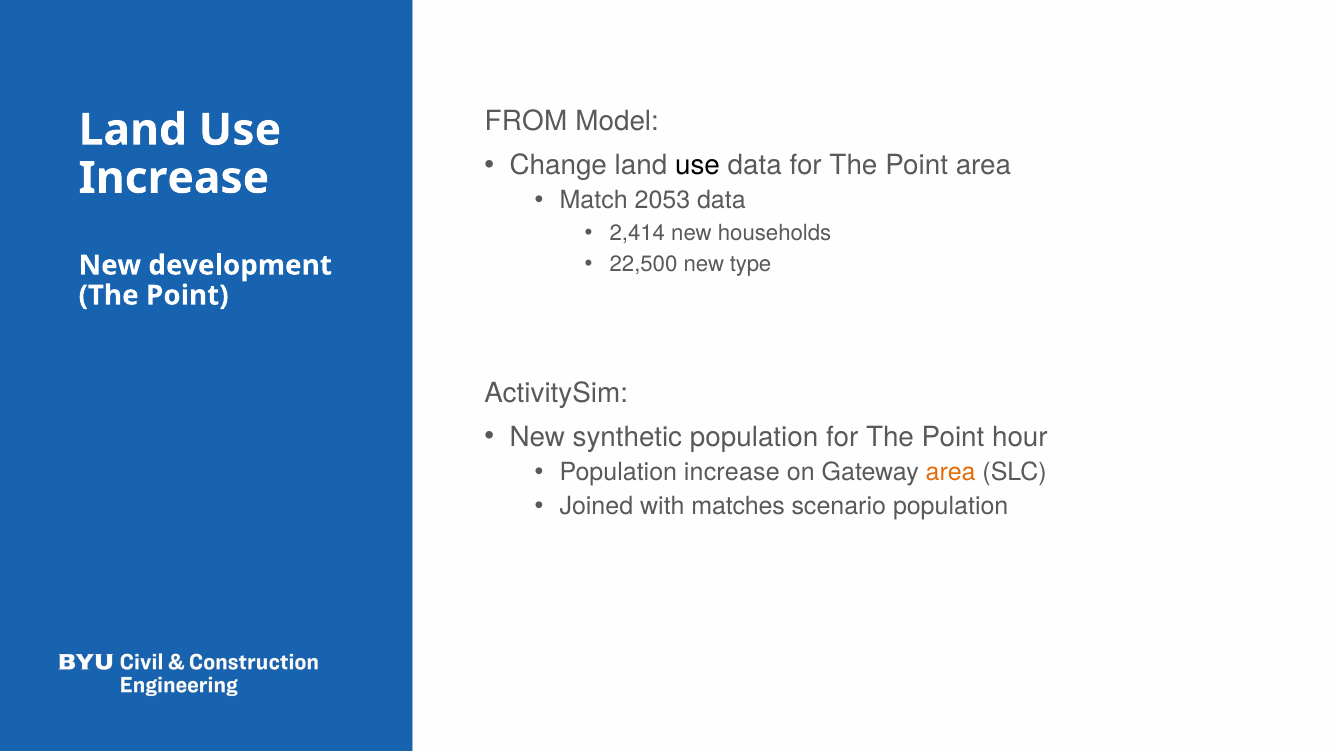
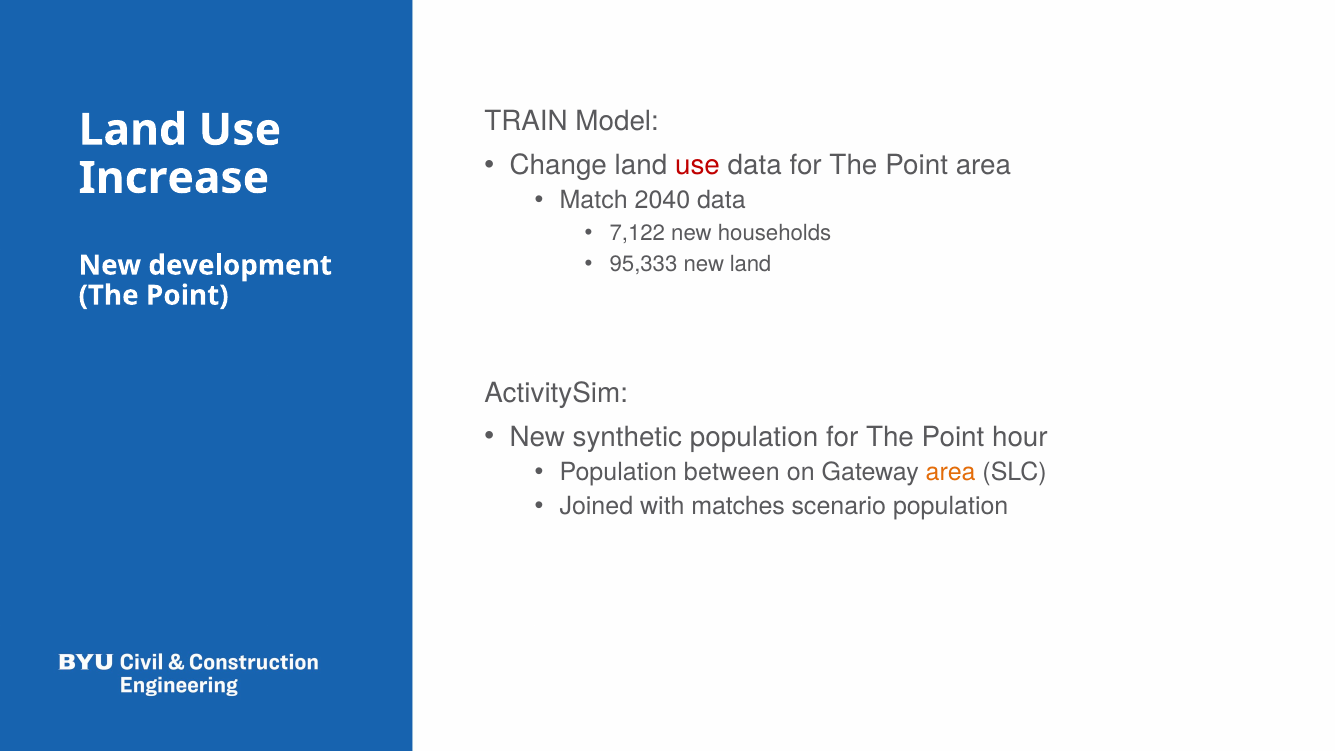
FROM: FROM -> TRAIN (526, 121)
use colour: black -> red (698, 165)
2053: 2053 -> 2040 (662, 201)
2,414: 2,414 -> 7,122 (637, 233)
22,500: 22,500 -> 95,333 (644, 264)
new type: type -> land (751, 264)
Population increase: increase -> between (732, 472)
